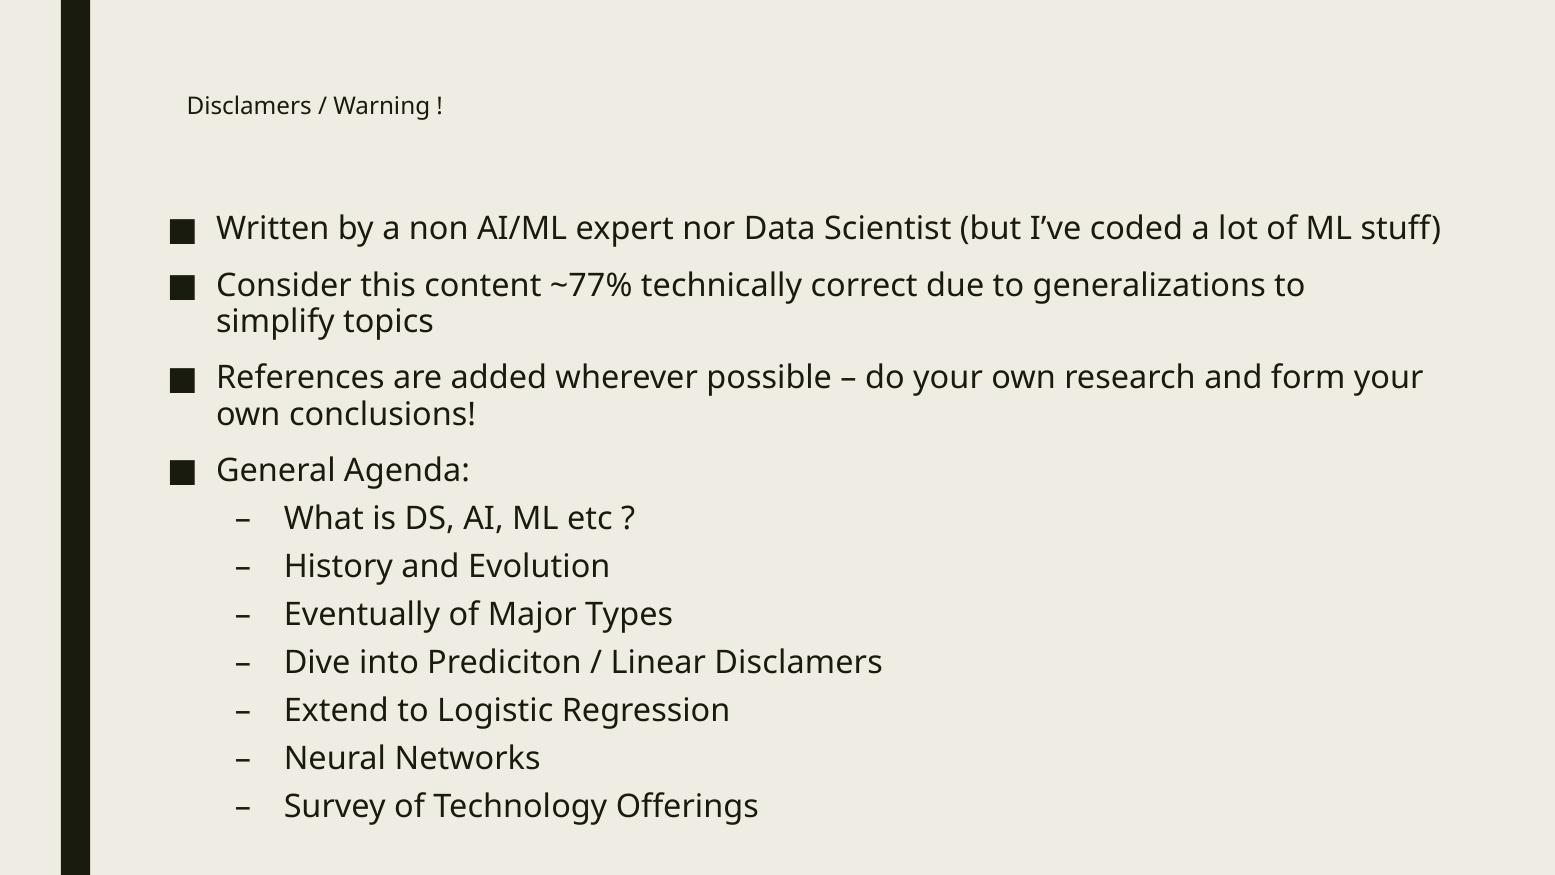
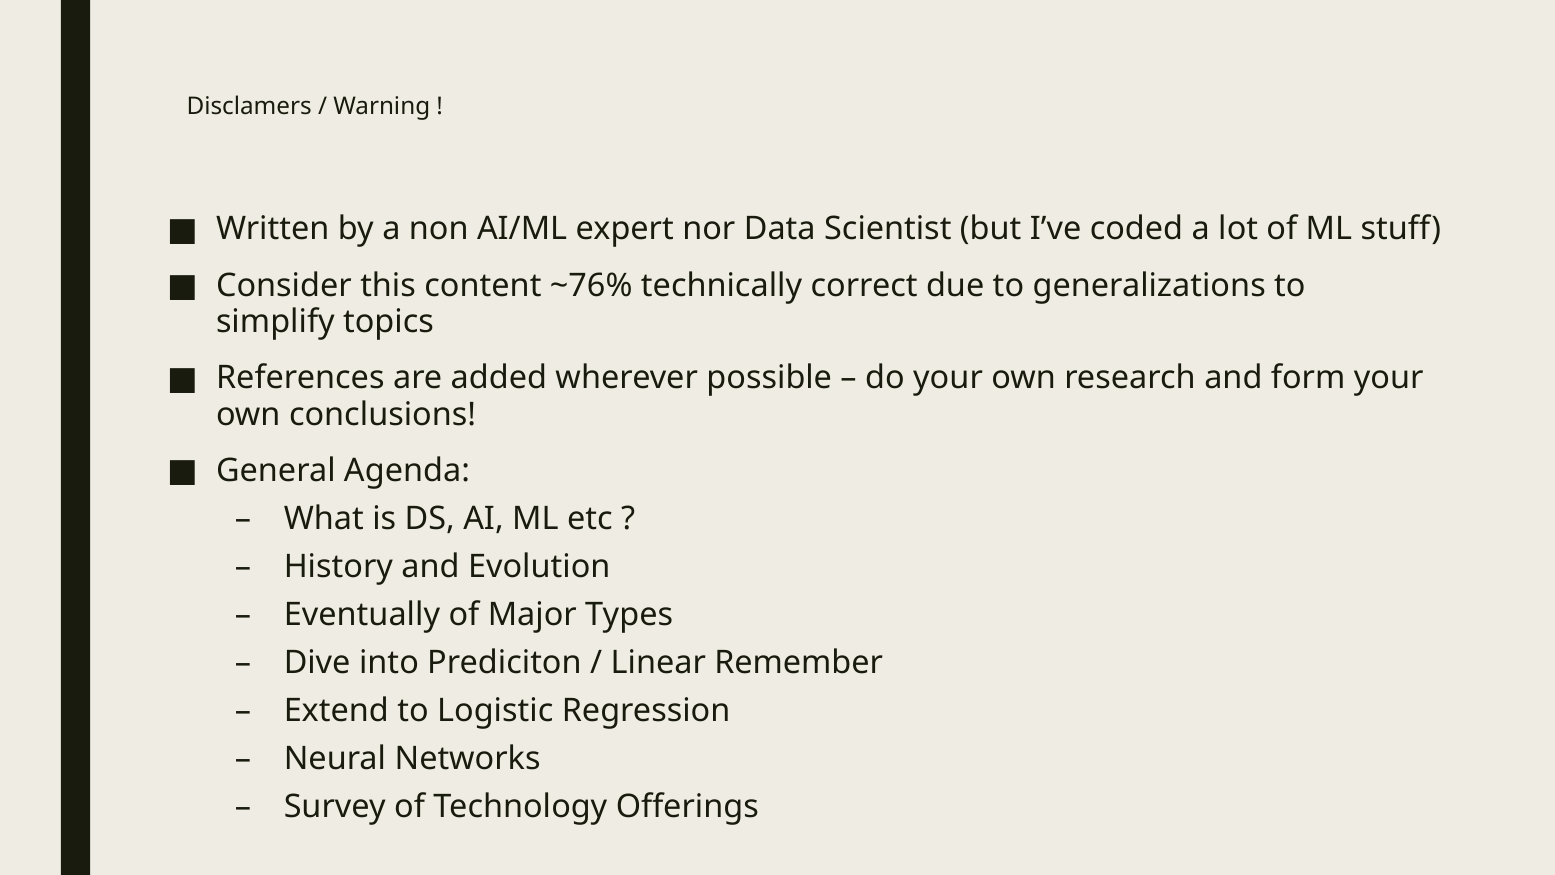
~77%: ~77% -> ~76% (591, 285)
Linear Disclamers: Disclamers -> Remember (799, 662)
